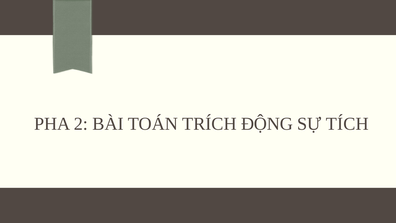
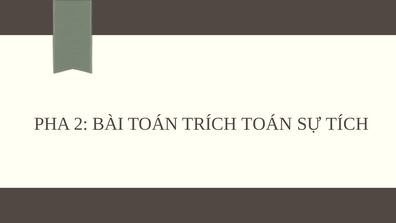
TRÍCH ĐỘNG: ĐỘNG -> TOÁN (267, 124)
